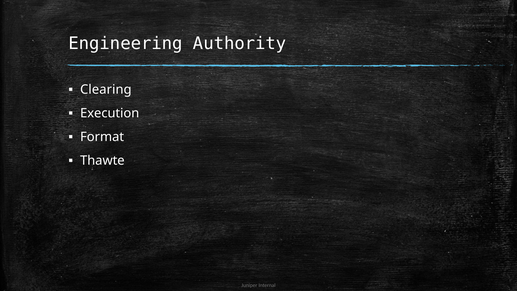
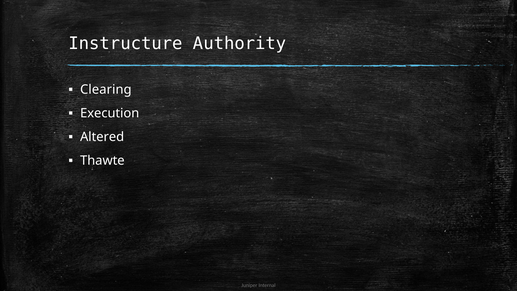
Engineering: Engineering -> Instructure (126, 44)
Format: Format -> Altered (102, 137)
